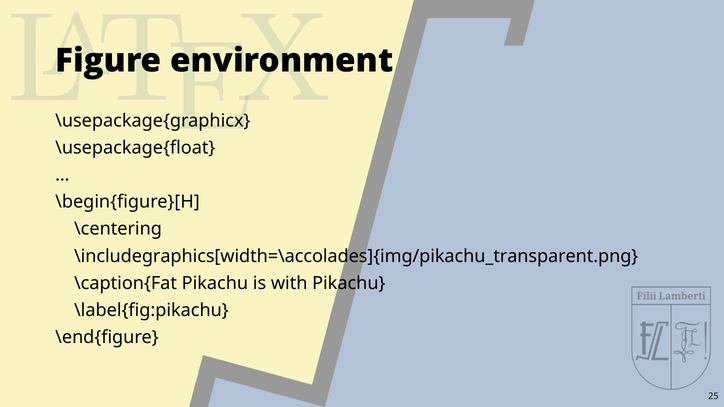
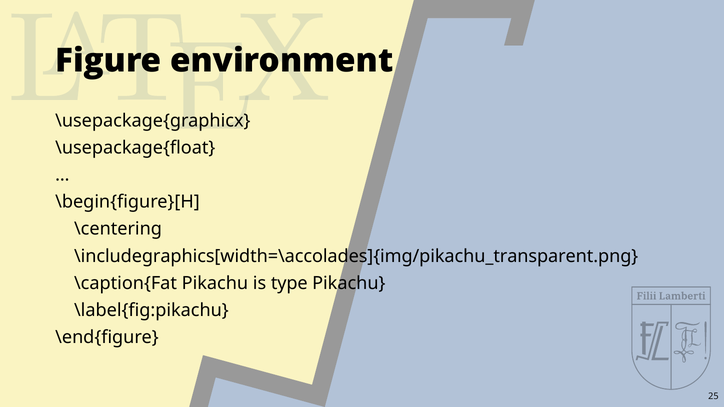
with: with -> type (289, 283)
